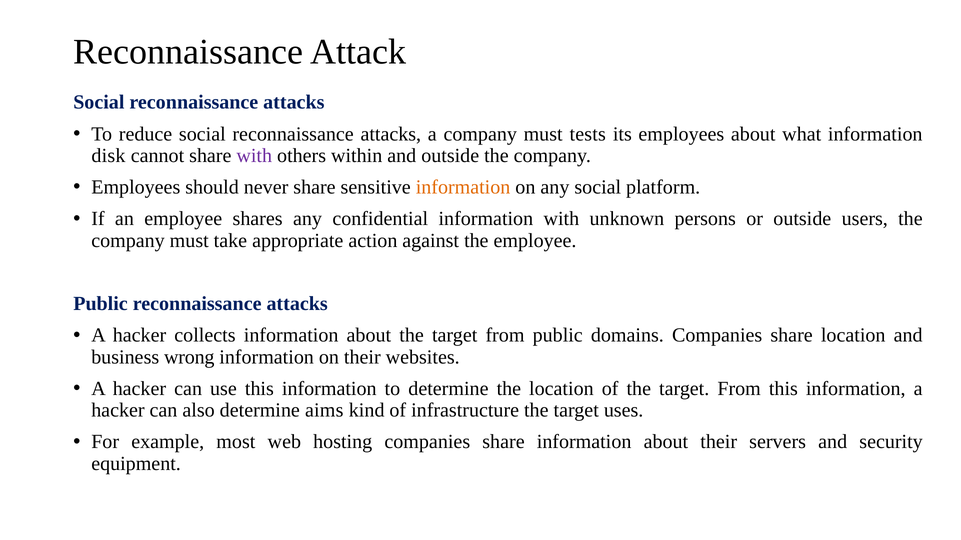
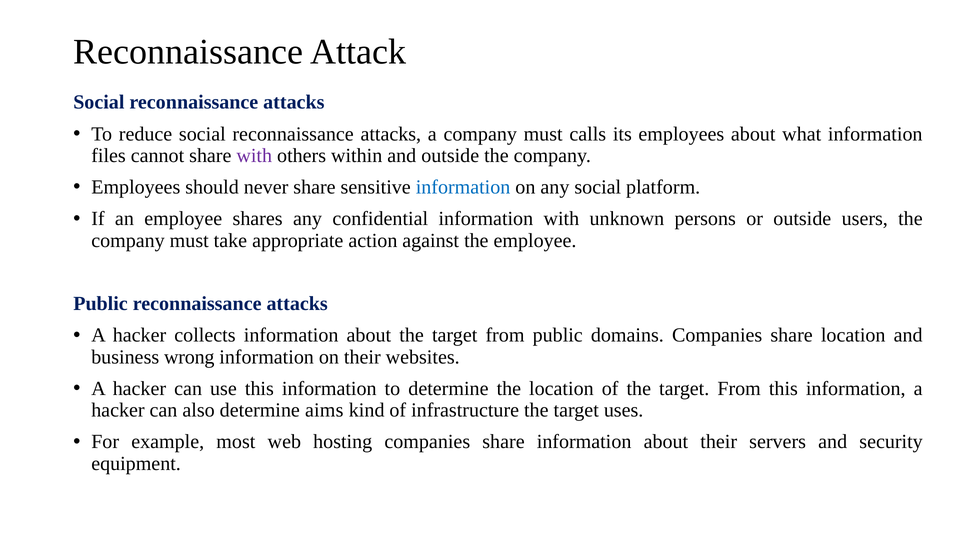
tests: tests -> calls (588, 134)
disk: disk -> files (109, 156)
information colour: orange -> blue (463, 187)
